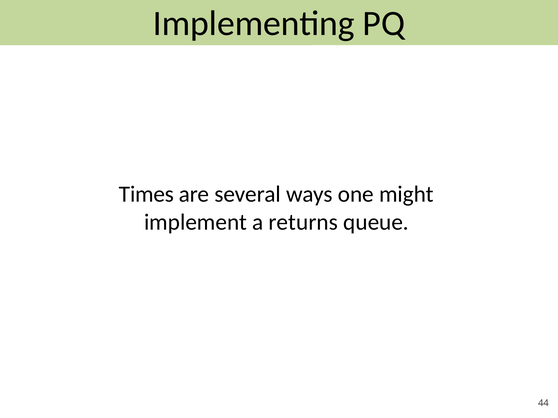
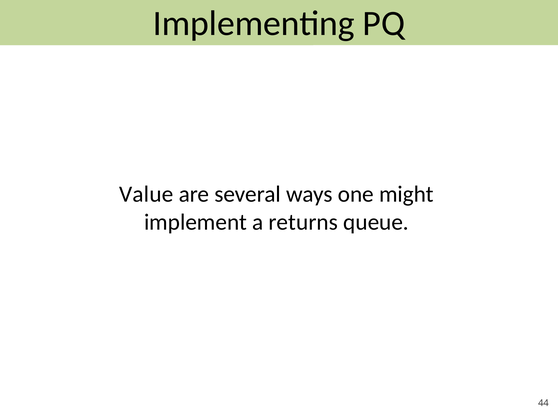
Times: Times -> Value (146, 195)
